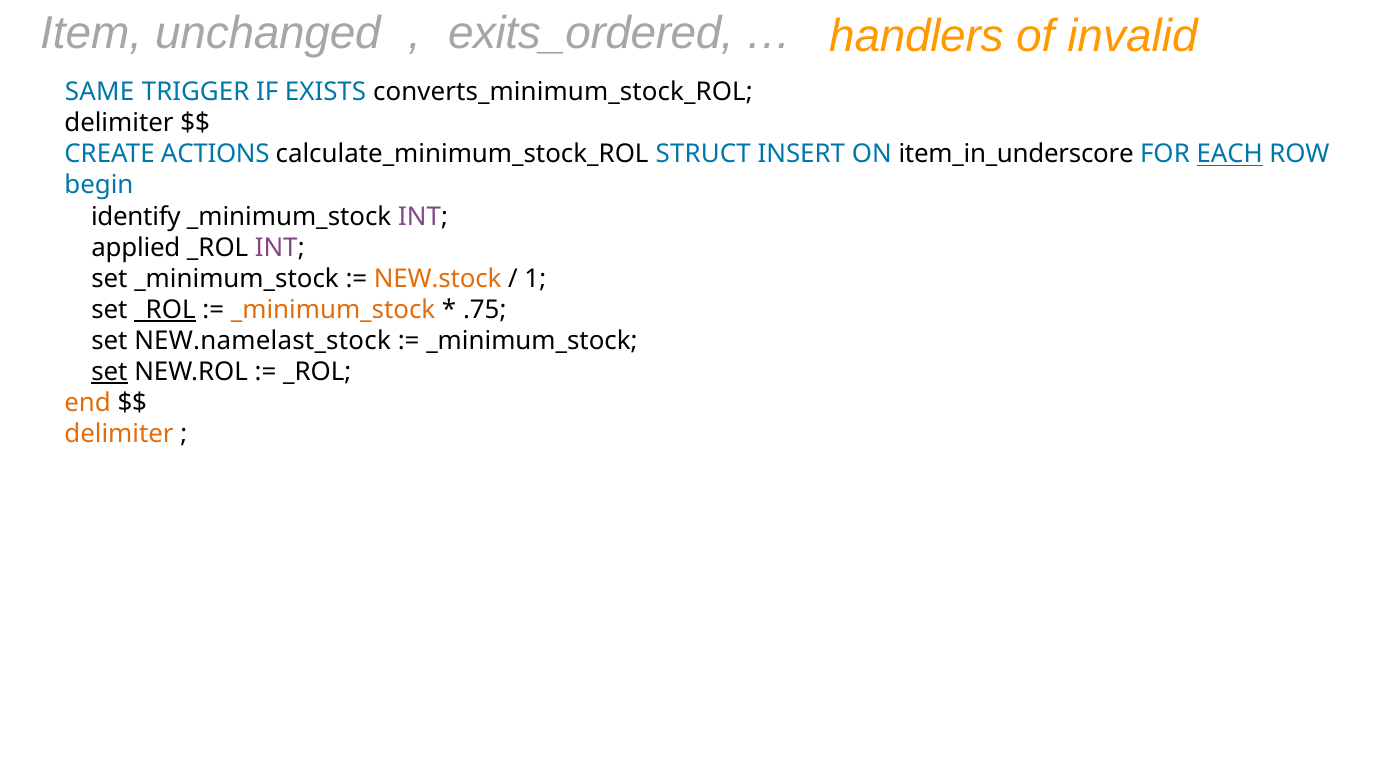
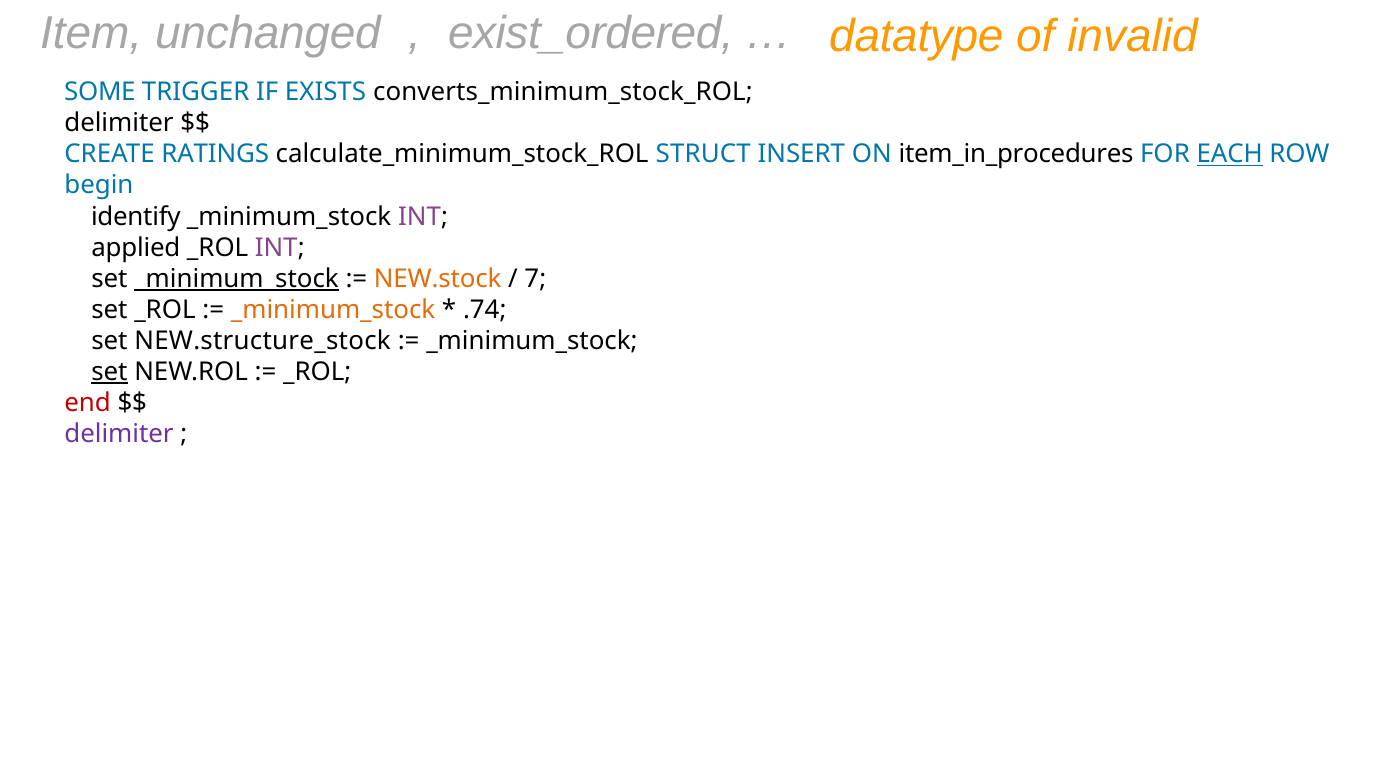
exits_ordered: exits_ordered -> exist_ordered (591, 33)
handlers: handlers -> datatype (916, 36)
SAME: SAME -> SOME (100, 92)
ACTIONS: ACTIONS -> RATINGS (215, 154)
item_in_underscore: item_in_underscore -> item_in_procedures (1016, 154)
_minimum_stock underline: none -> present (237, 279)
1: 1 -> 7 (535, 279)
_ROL underline: present -> none (165, 310)
.75: .75 -> .74 (485, 310)
NEW.namelast_stock: NEW.namelast_stock -> NEW.structure_stock (263, 341)
end colour: orange -> red (88, 403)
delimiter colour: orange -> purple (119, 434)
